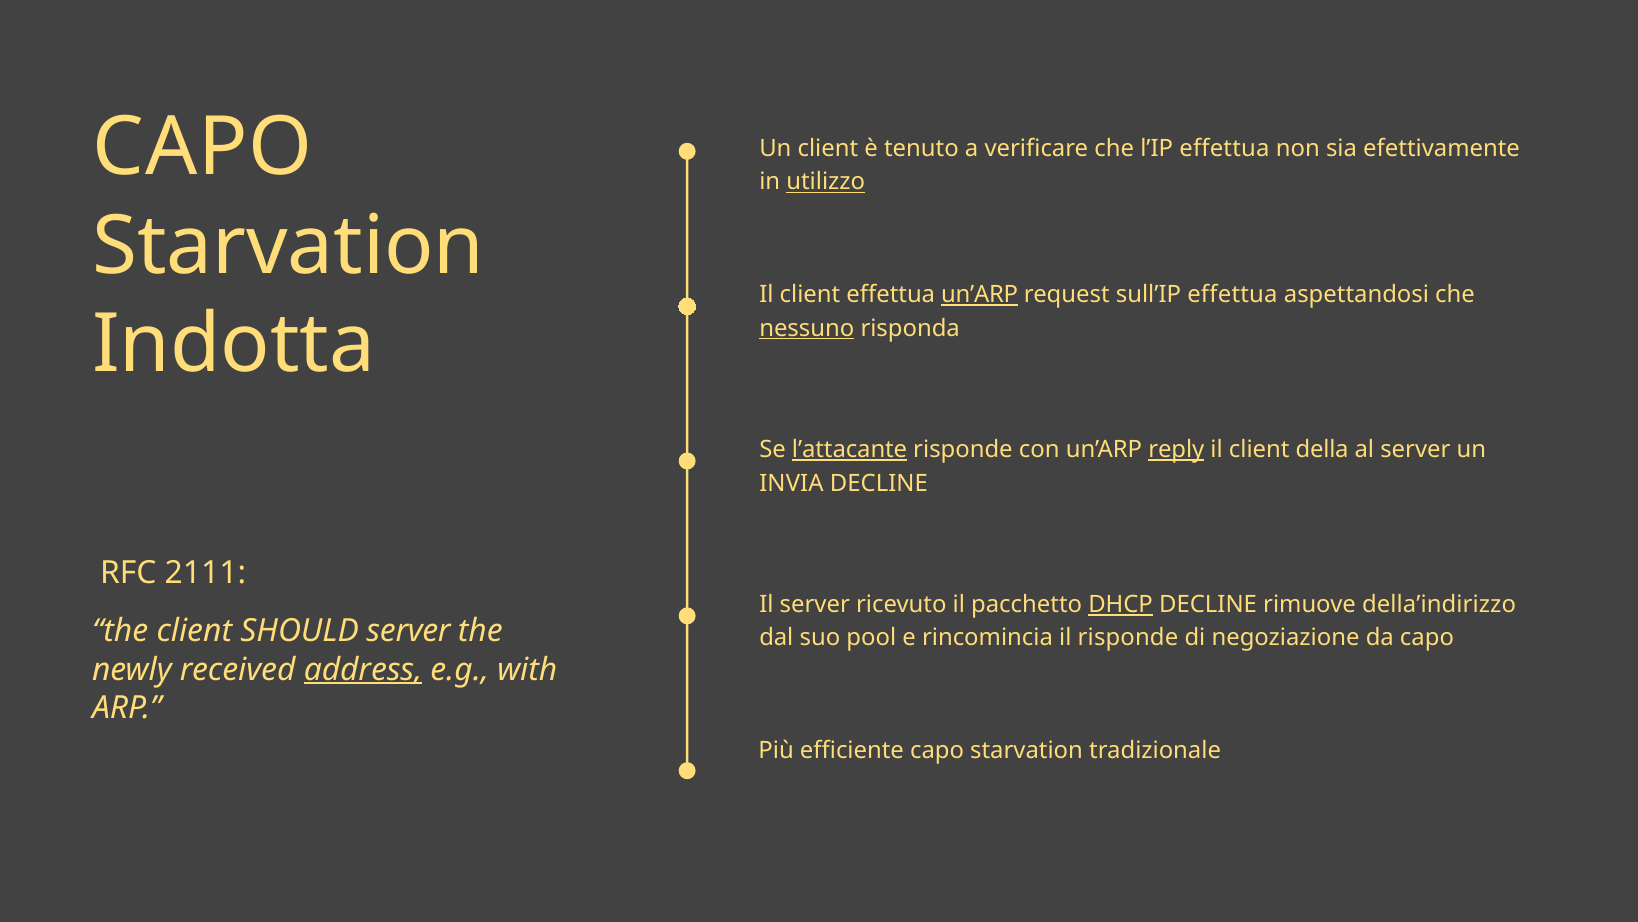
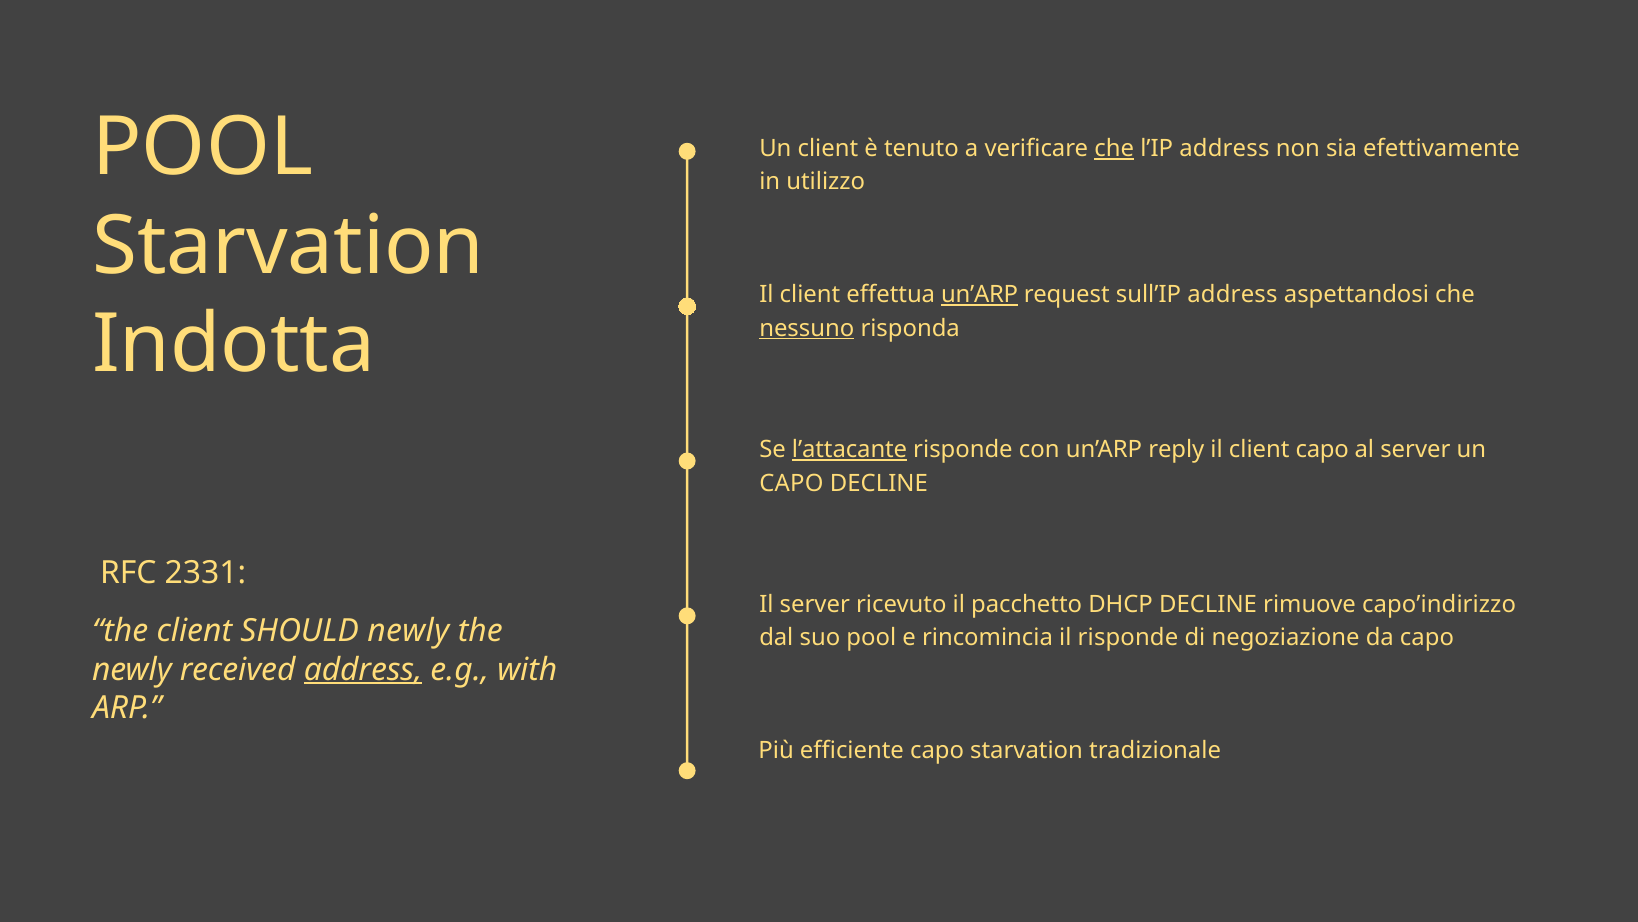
CAPO: CAPO -> POOL (203, 148)
che underline: none -> present (1114, 148)
l’IP effettua: effettua -> address (1224, 148)
utilizzo underline: present -> none (826, 182)
sull’IP effettua: effettua -> address (1232, 295)
reply underline: present -> none (1176, 449)
client della: della -> capo (1322, 449)
INVIA: INVIA -> CAPO (791, 483)
2111: 2111 -> 2331 (205, 572)
DHCP underline: present -> none (1121, 604)
della’indirizzo: della’indirizzo -> capo’indirizzo (1439, 604)
SHOULD server: server -> newly (408, 631)
